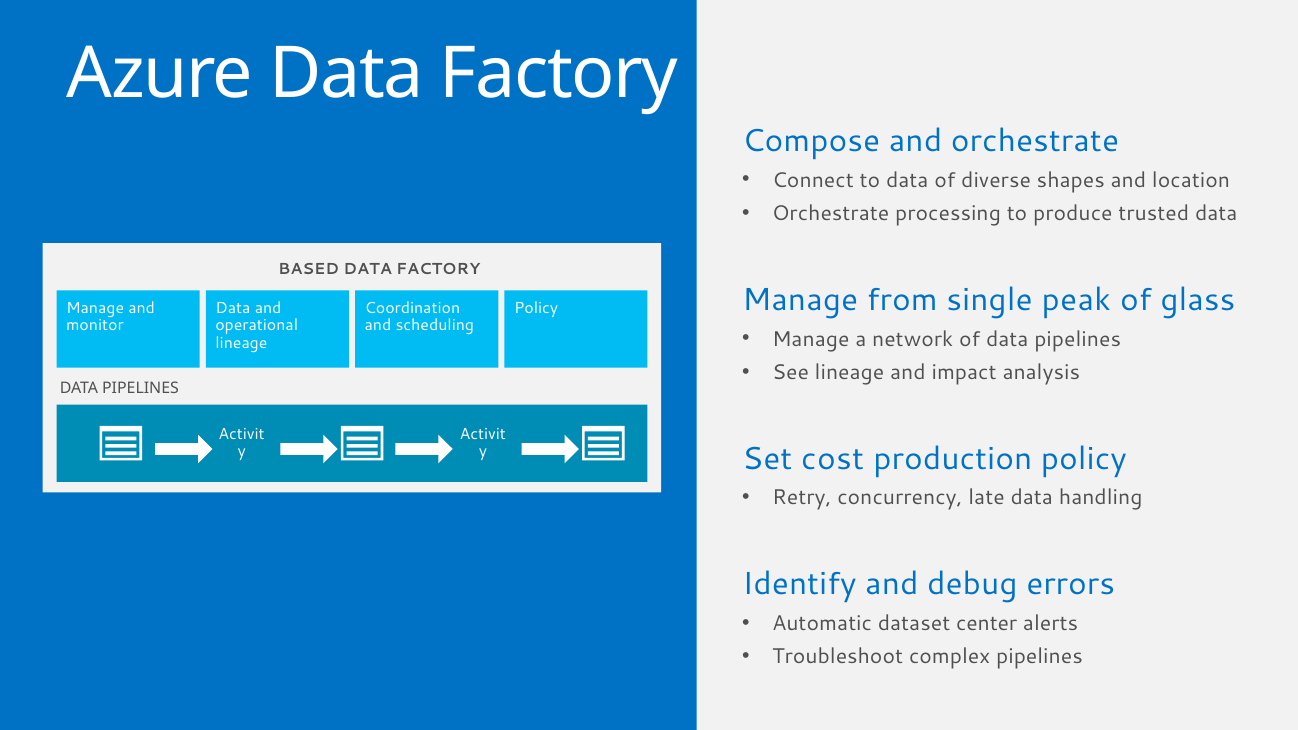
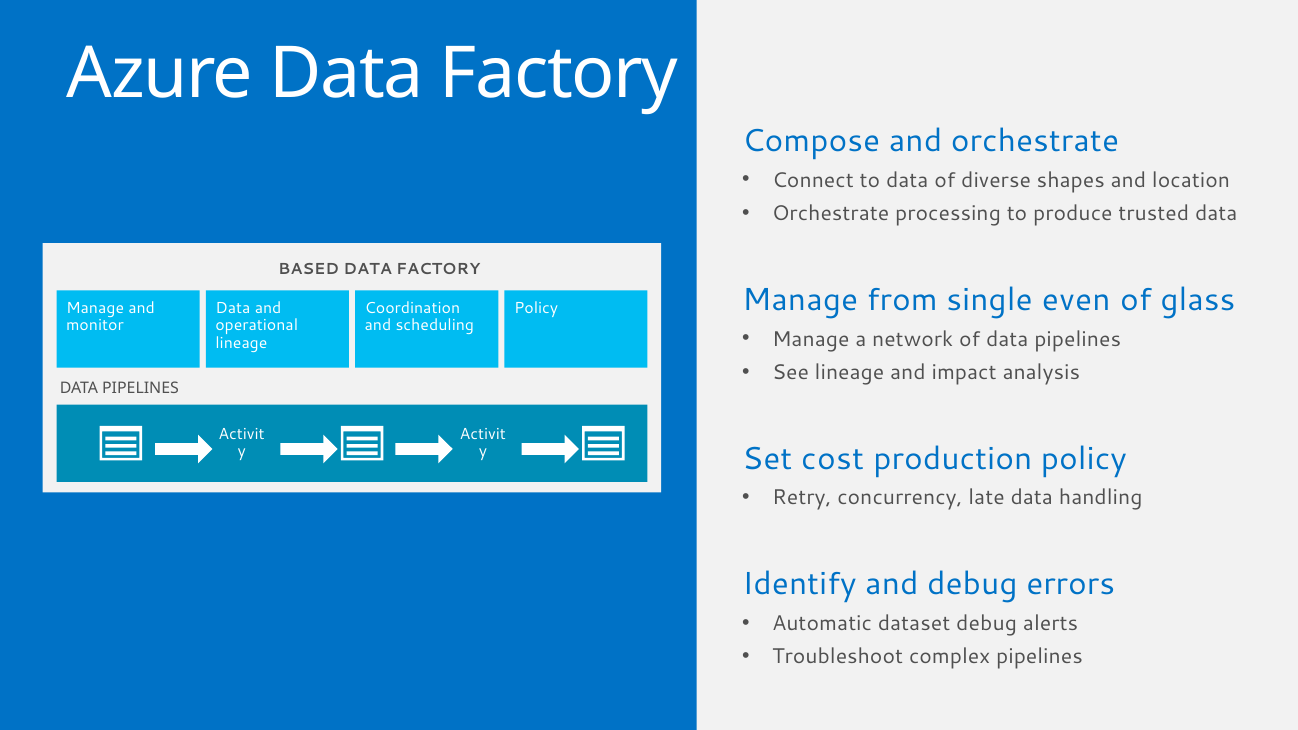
peak: peak -> even (1076, 300)
dataset center: center -> debug (987, 624)
